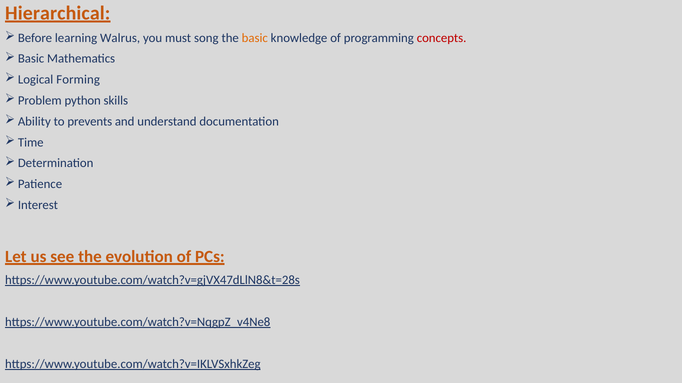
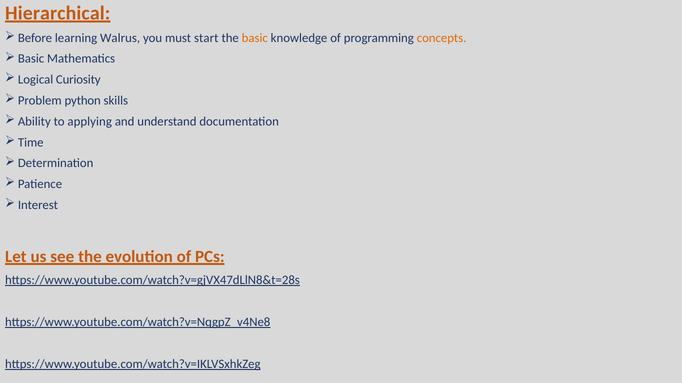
song: song -> start (206, 38)
concepts colour: red -> orange (442, 38)
Forming: Forming -> Curiosity (78, 80)
prevents: prevents -> applying (90, 122)
